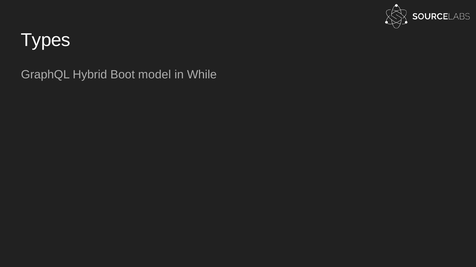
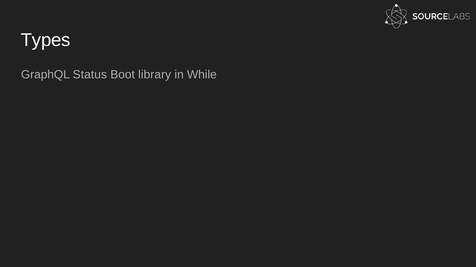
Hybrid: Hybrid -> Status (90, 75)
model: model -> library (155, 75)
